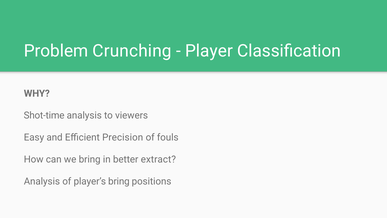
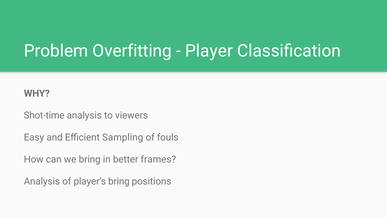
Crunching: Crunching -> Overfitting (132, 51)
Precision: Precision -> Sampling (123, 137)
extract: extract -> frames (158, 159)
